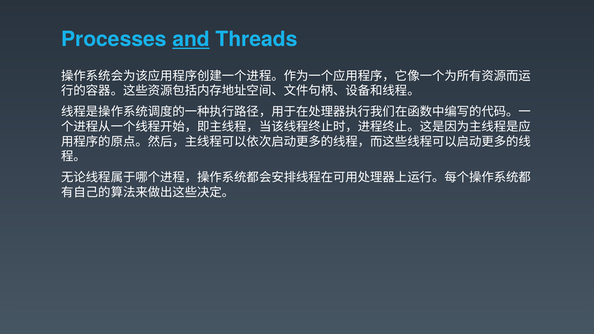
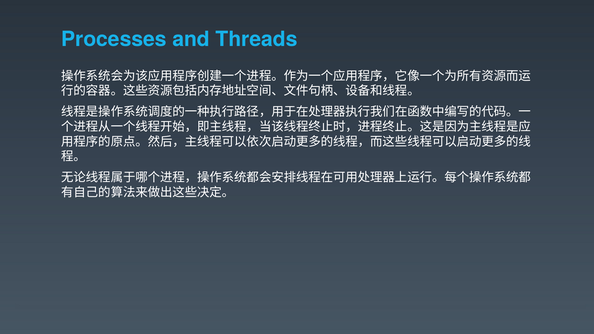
and underline: present -> none (191, 39)
